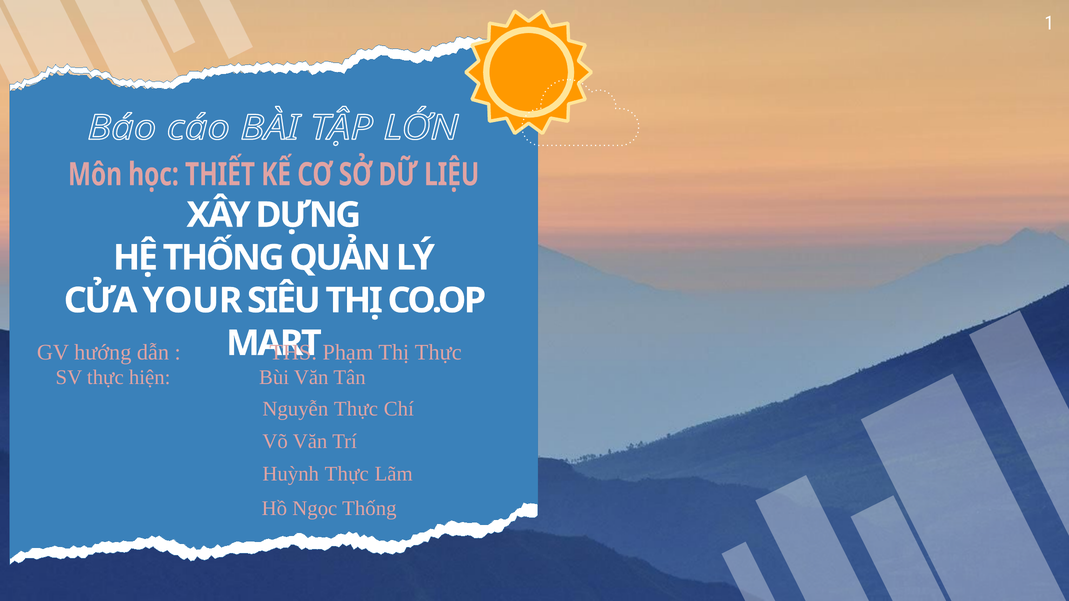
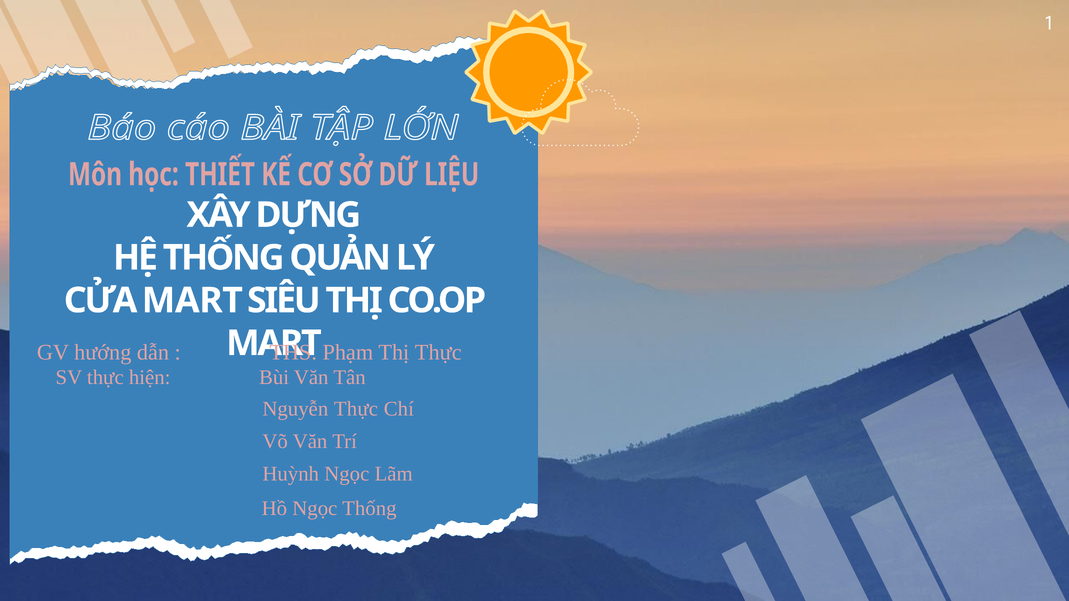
CỬA YOUR: YOUR -> MART (192, 301)
Huỳnh Thực: Thực -> Ngọc (347, 474)
